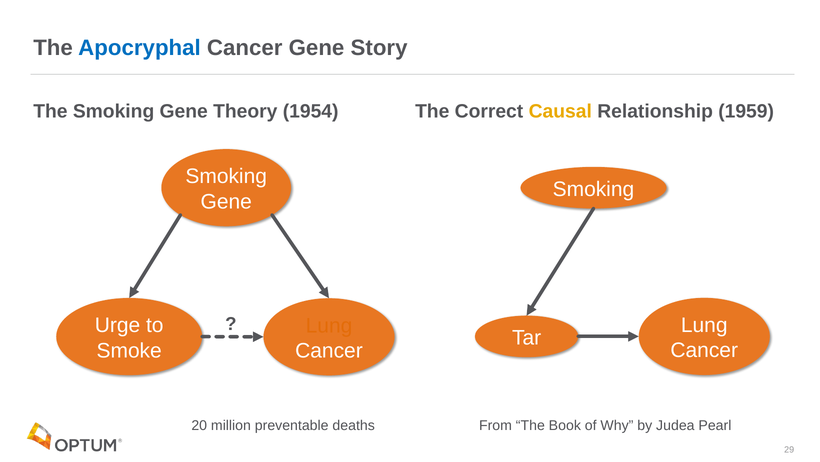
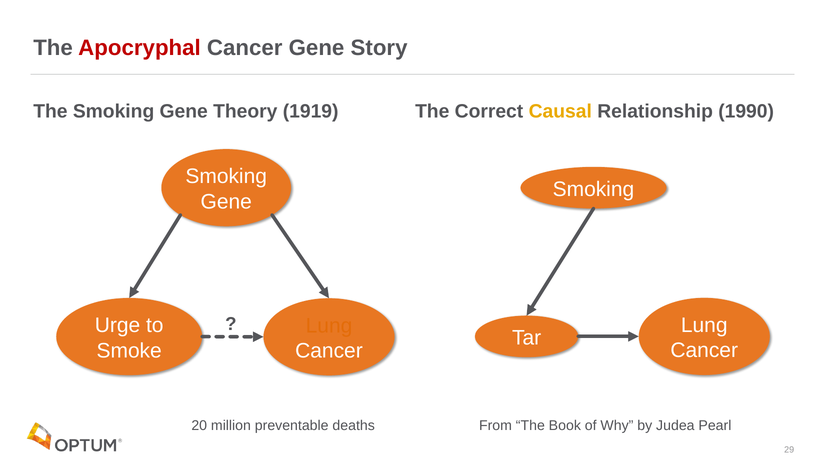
Apocryphal colour: blue -> red (139, 48)
1954: 1954 -> 1919 (311, 111)
1959: 1959 -> 1990 (746, 111)
